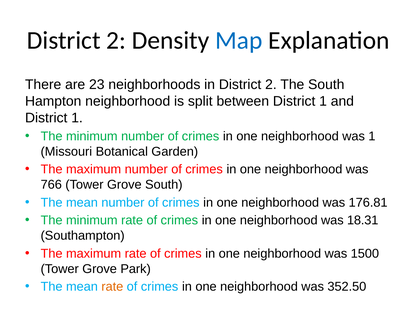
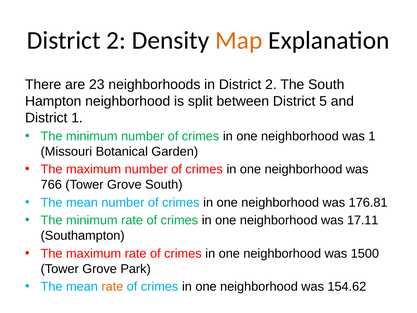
Map colour: blue -> orange (239, 40)
between District 1: 1 -> 5 (323, 101)
18.31: 18.31 -> 17.11 (363, 220)
352.50: 352.50 -> 154.62 (347, 286)
